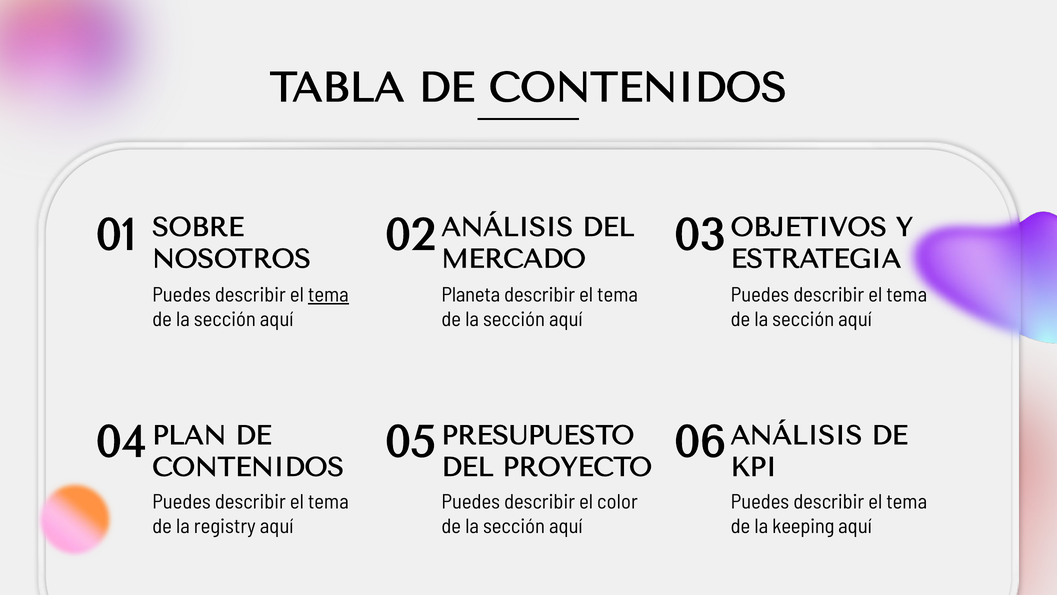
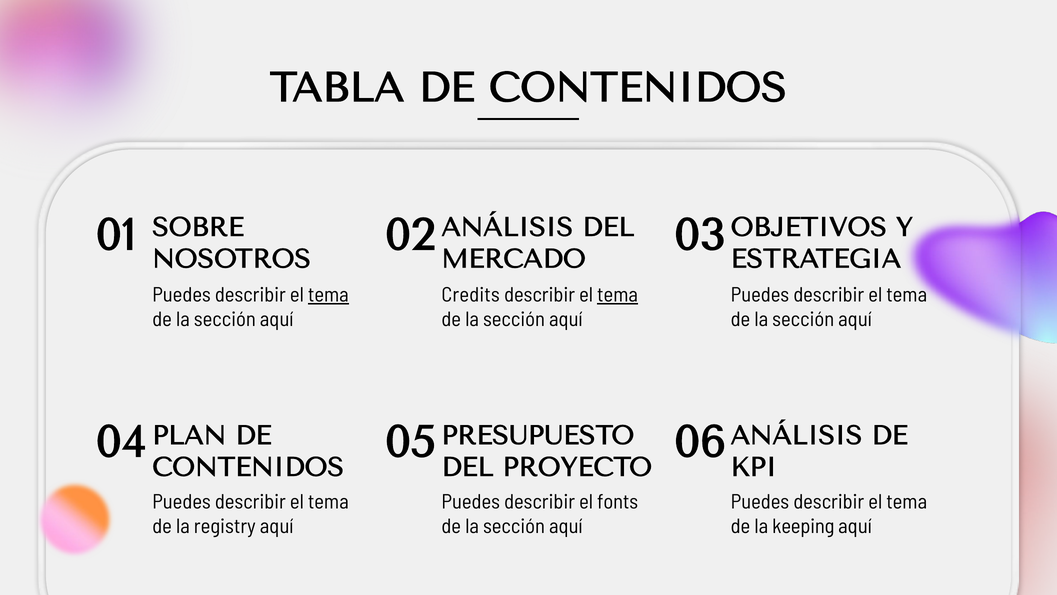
Planeta: Planeta -> Credits (471, 295)
tema underline: none -> present (617, 295)
color: color -> fonts (618, 501)
